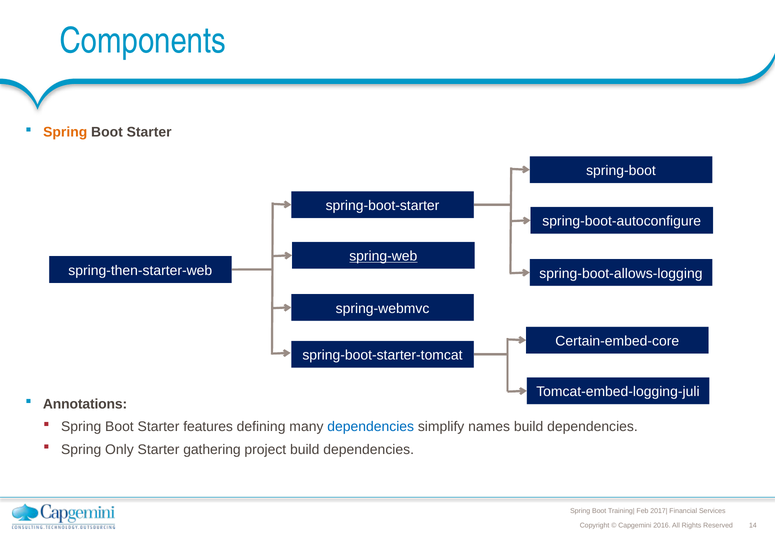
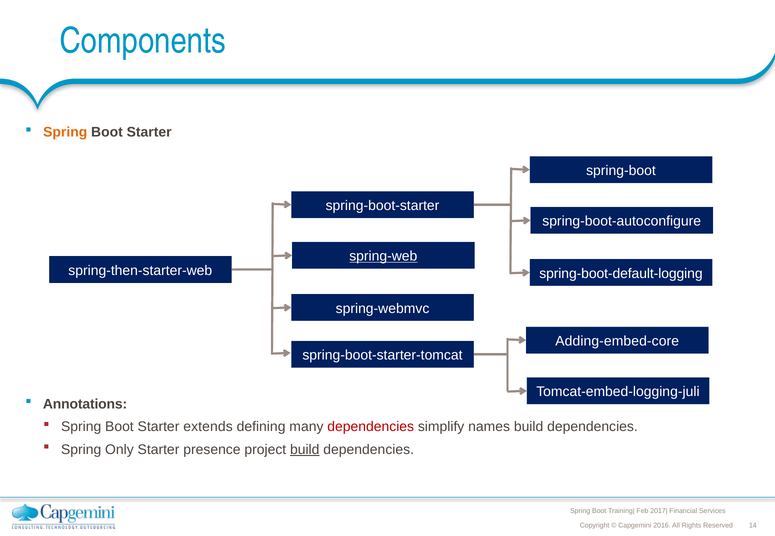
spring-boot-allows-logging: spring-boot-allows-logging -> spring-boot-default-logging (621, 274)
Certain-embed-core: Certain-embed-core -> Adding-embed-core (617, 342)
features: features -> extends (208, 427)
dependencies colour: blue -> red (371, 427)
gathering: gathering -> presence (212, 450)
build underline: none -> present (305, 450)
